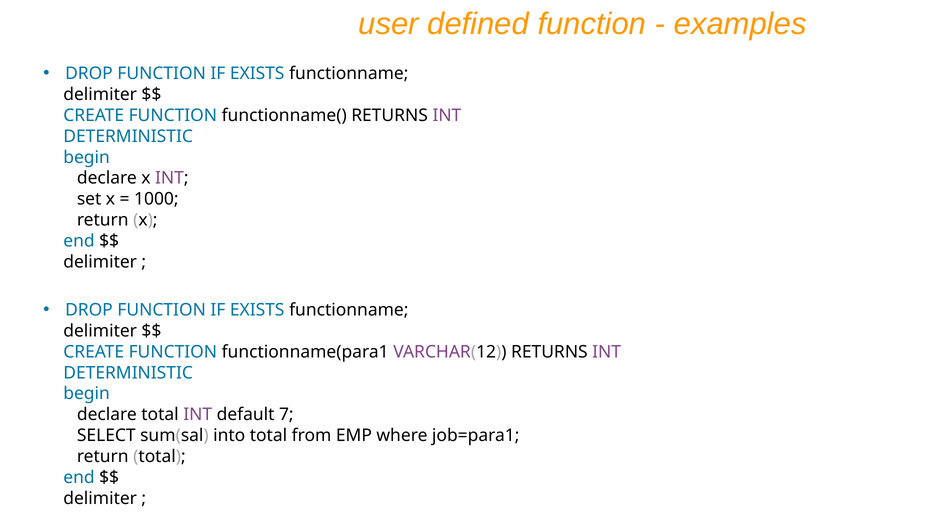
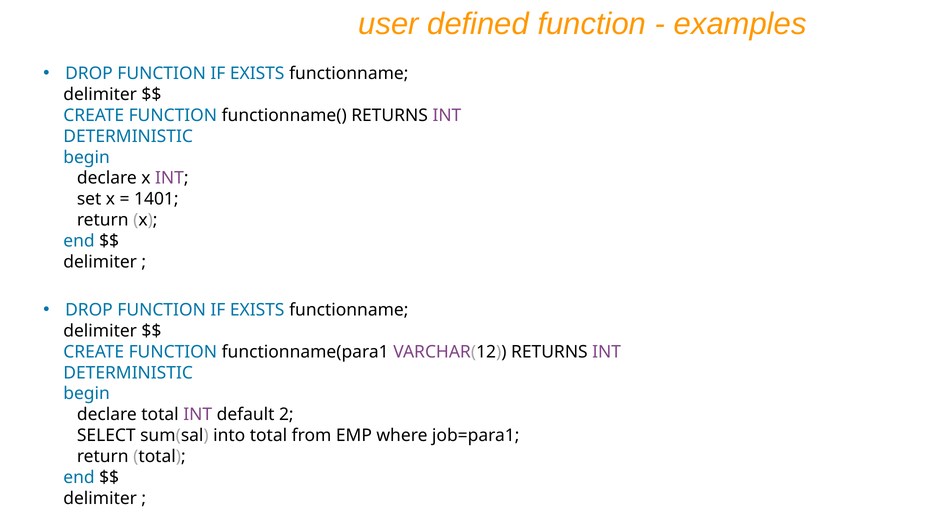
1000: 1000 -> 1401 (156, 199)
7: 7 -> 2 (286, 415)
